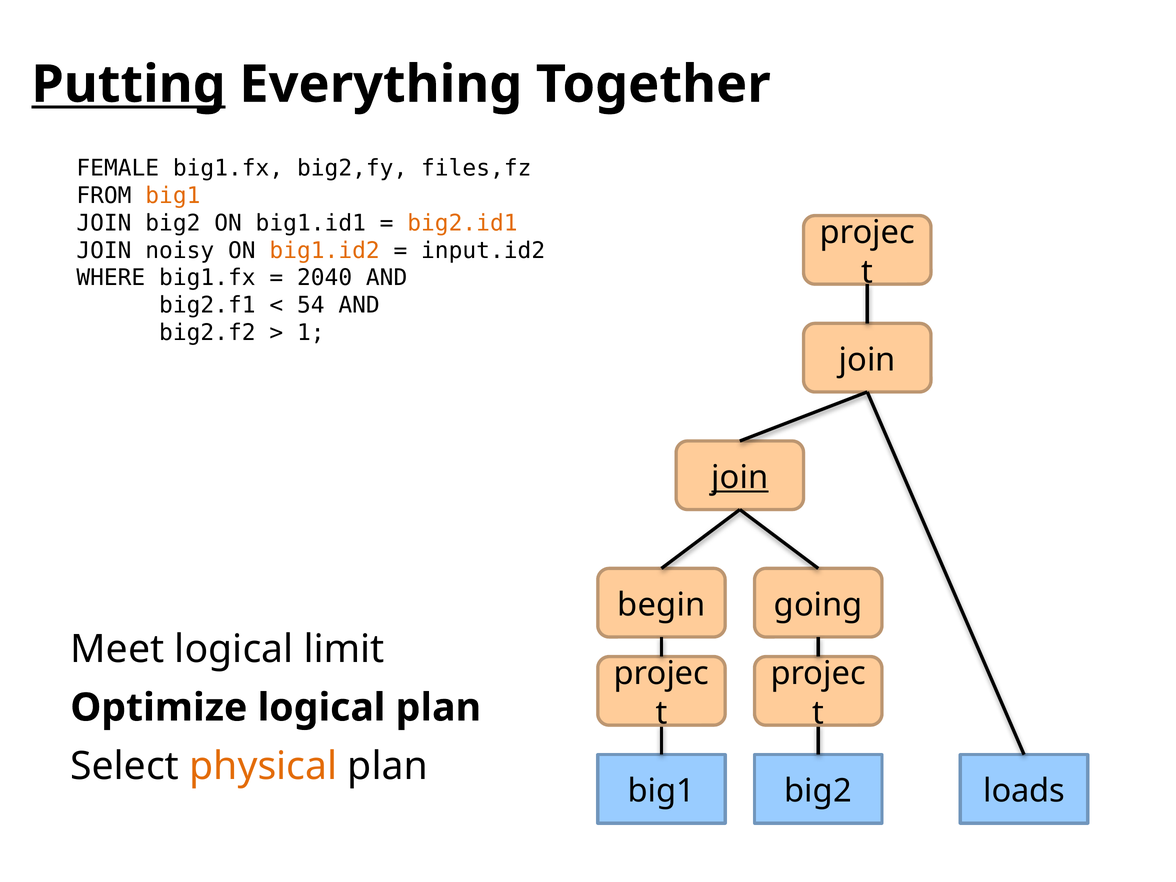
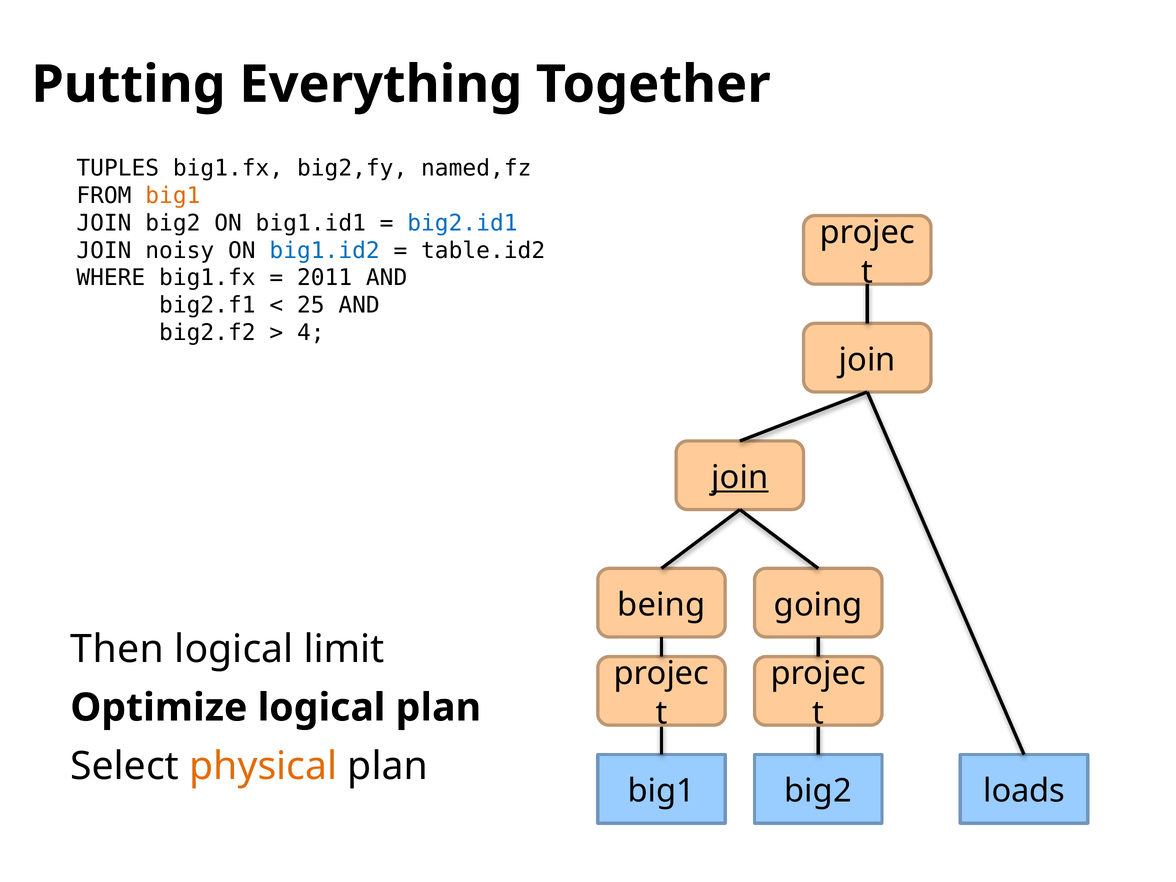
Putting underline: present -> none (129, 85)
FEMALE: FEMALE -> TUPLES (118, 168)
files,fz: files,fz -> named,fz (476, 168)
big2.id1 colour: orange -> blue (462, 223)
big1.id2 colour: orange -> blue (325, 250)
input.id2: input.id2 -> table.id2 (483, 250)
2040: 2040 -> 2011 (325, 278)
54: 54 -> 25 (311, 305)
1: 1 -> 4 (311, 333)
begin: begin -> being (661, 605)
Meet: Meet -> Then (117, 649)
